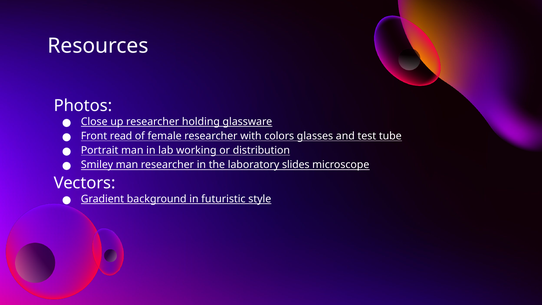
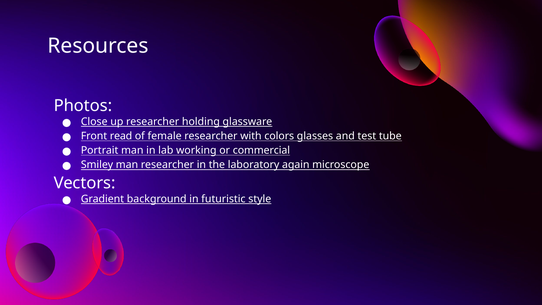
distribution: distribution -> commercial (261, 150)
slides: slides -> again (296, 165)
